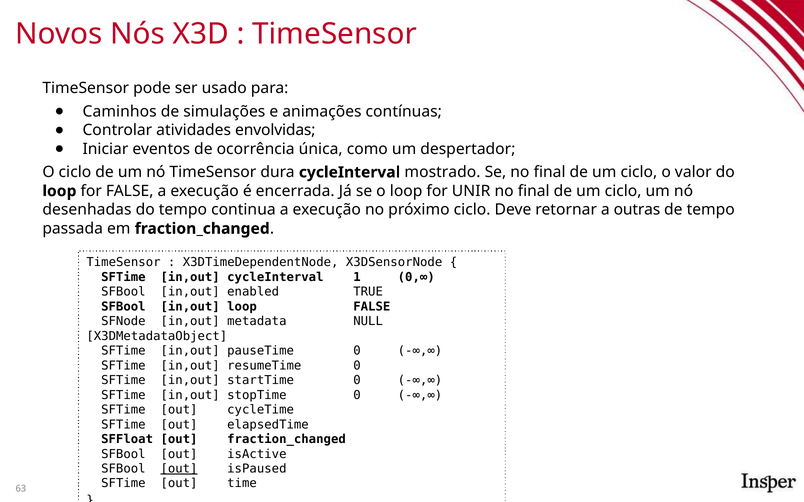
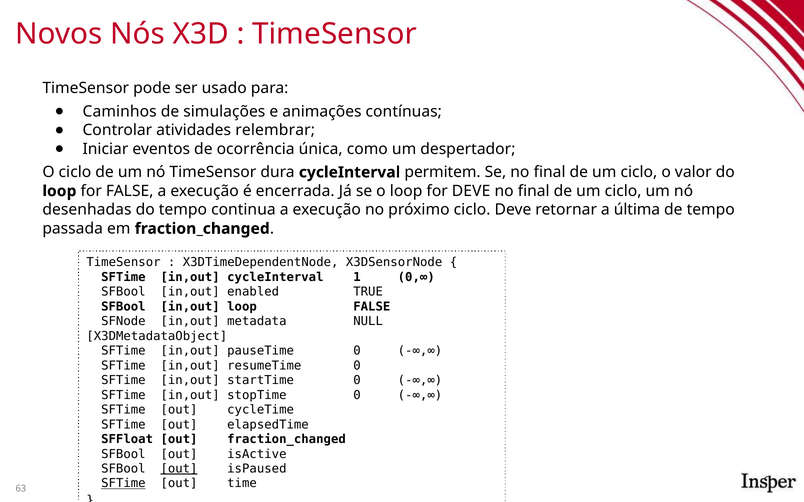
envolvidas: envolvidas -> relembrar (275, 130)
mostrado: mostrado -> permitem (443, 172)
for UNIR: UNIR -> DEVE (471, 191)
outras: outras -> última (637, 210)
SFTime underline: none -> present (123, 484)
